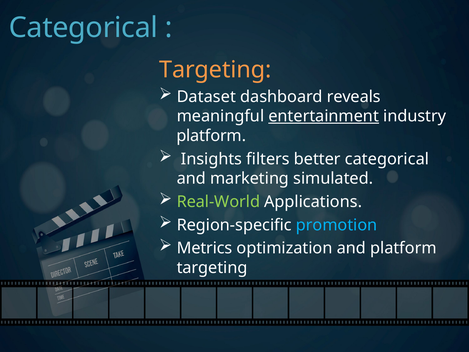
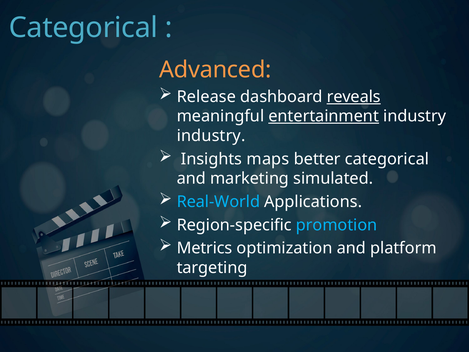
Targeting: Targeting -> Advanced (215, 70)
Dataset: Dataset -> Release (206, 97)
reveals underline: none -> present (354, 97)
platform: platform -> industry (211, 136)
filters: filters -> maps (268, 159)
Real-World colour: light green -> light blue (218, 202)
